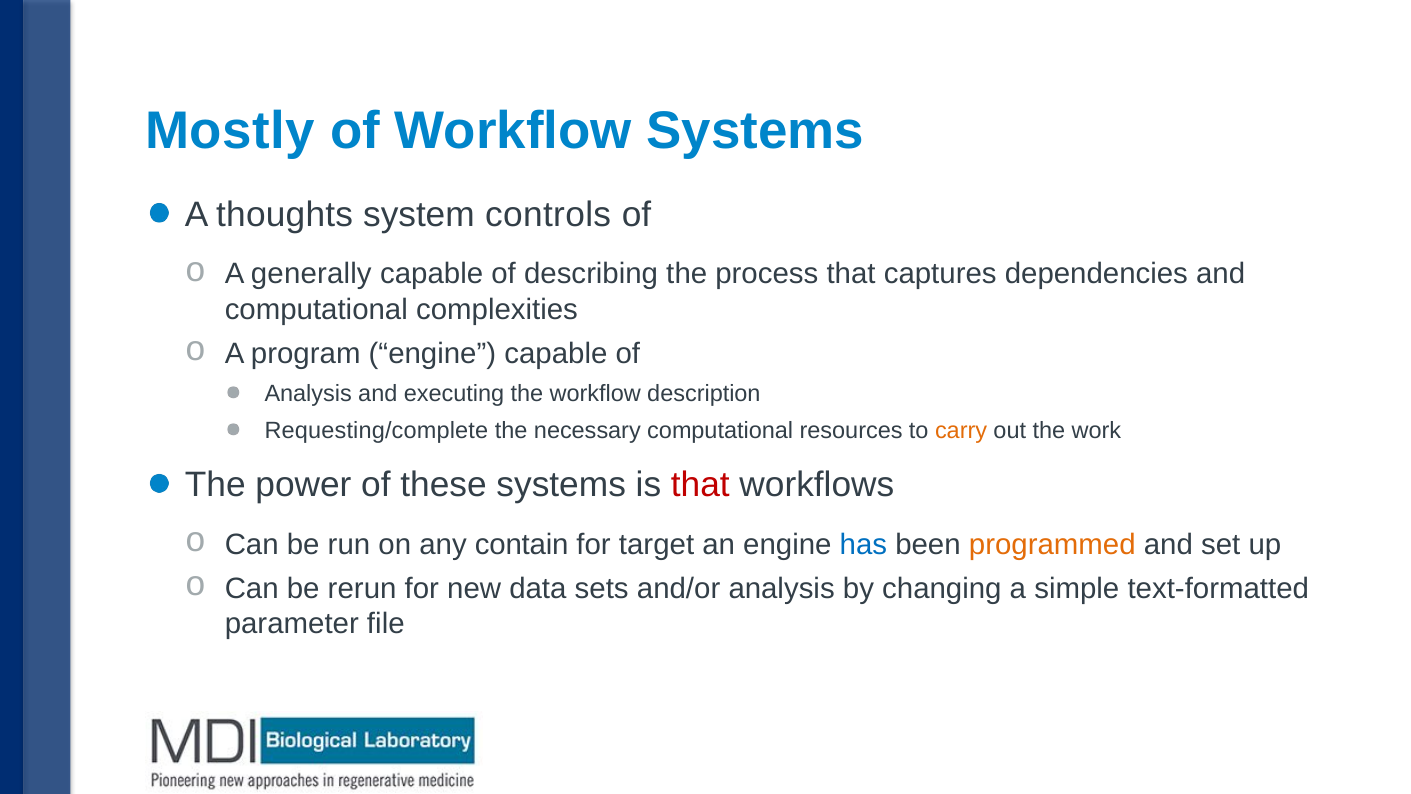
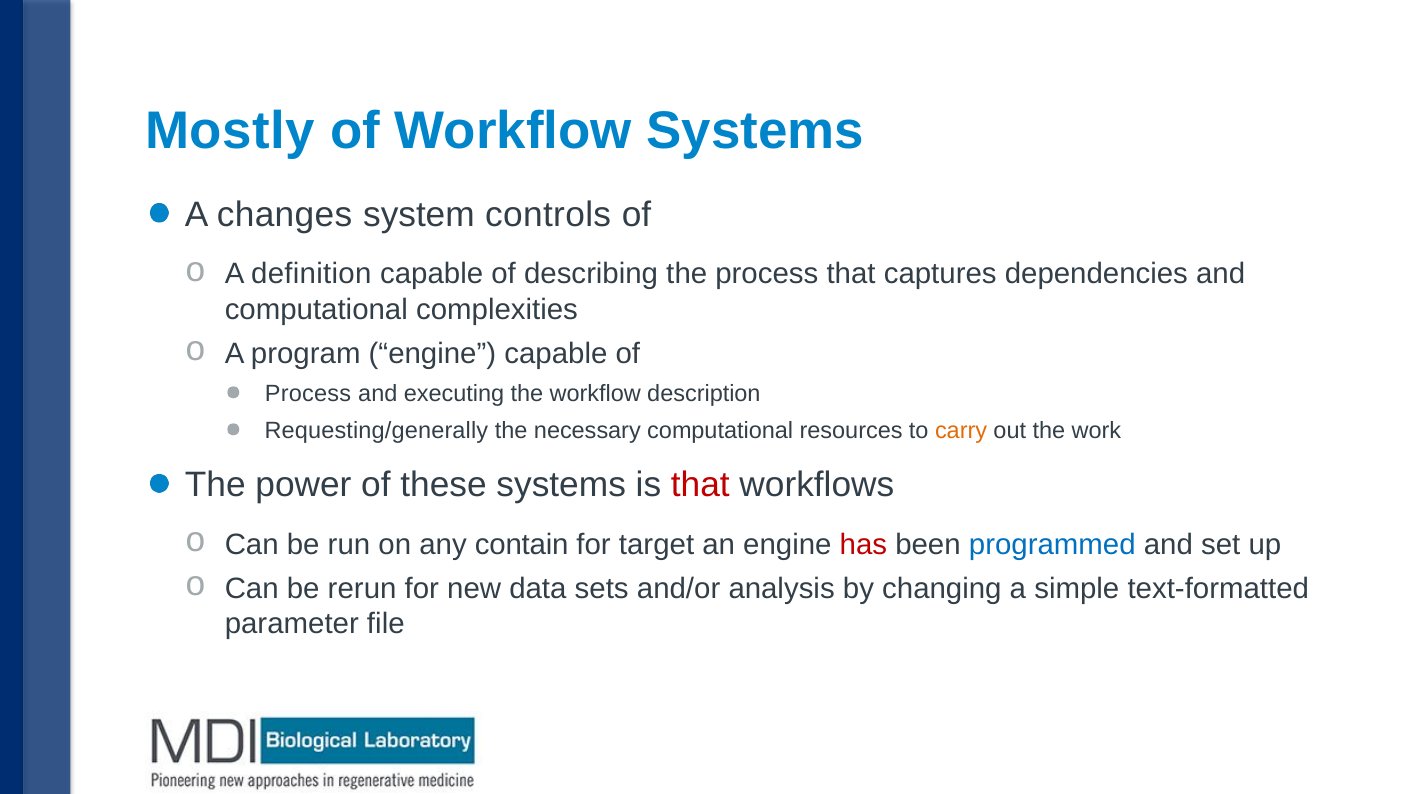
thoughts: thoughts -> changes (285, 215)
generally: generally -> definition (311, 274)
Analysis: Analysis -> Process (308, 394)
Requesting/complete: Requesting/complete -> Requesting/generally (376, 431)
has colour: blue -> red (863, 544)
programmed colour: orange -> blue (1052, 544)
